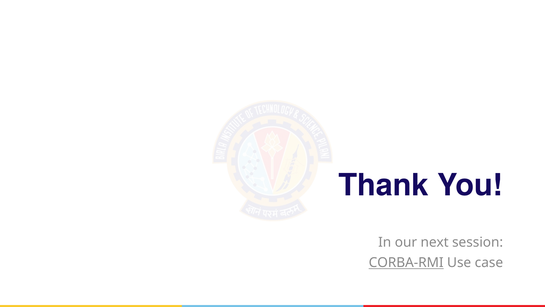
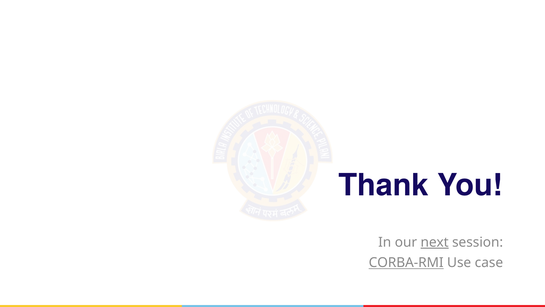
next underline: none -> present (435, 242)
